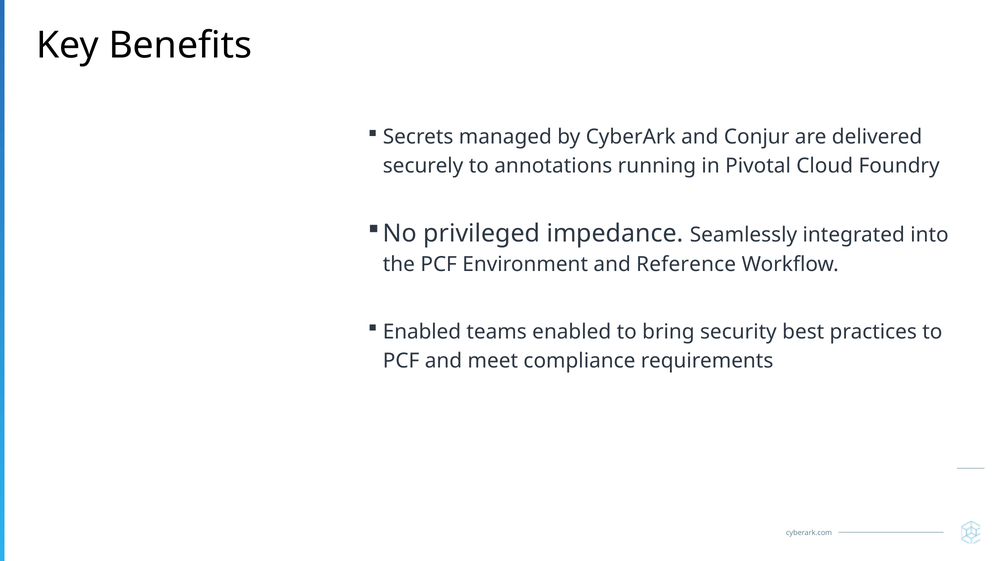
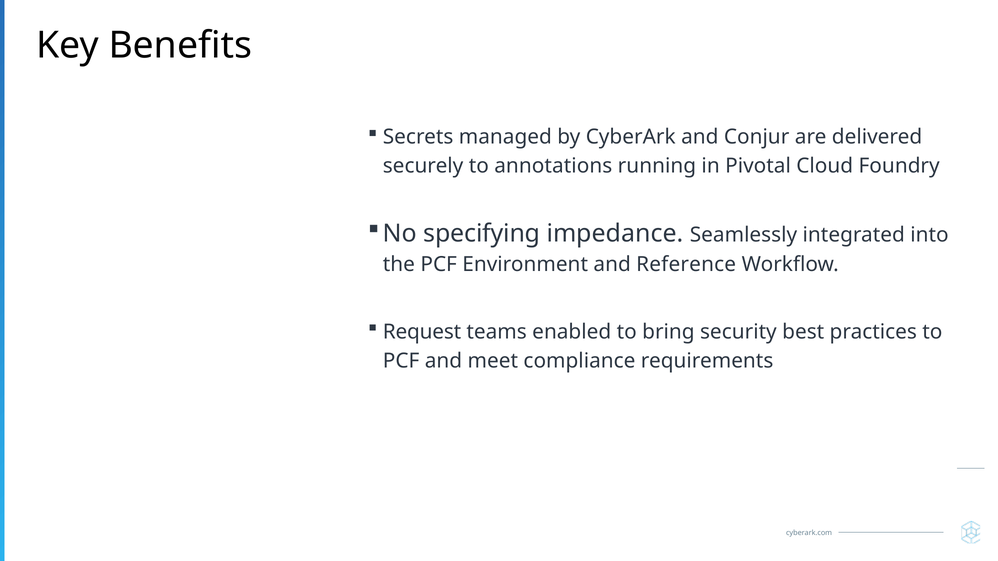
privileged: privileged -> specifying (482, 233)
Enabled: Enabled -> Request (422, 332)
